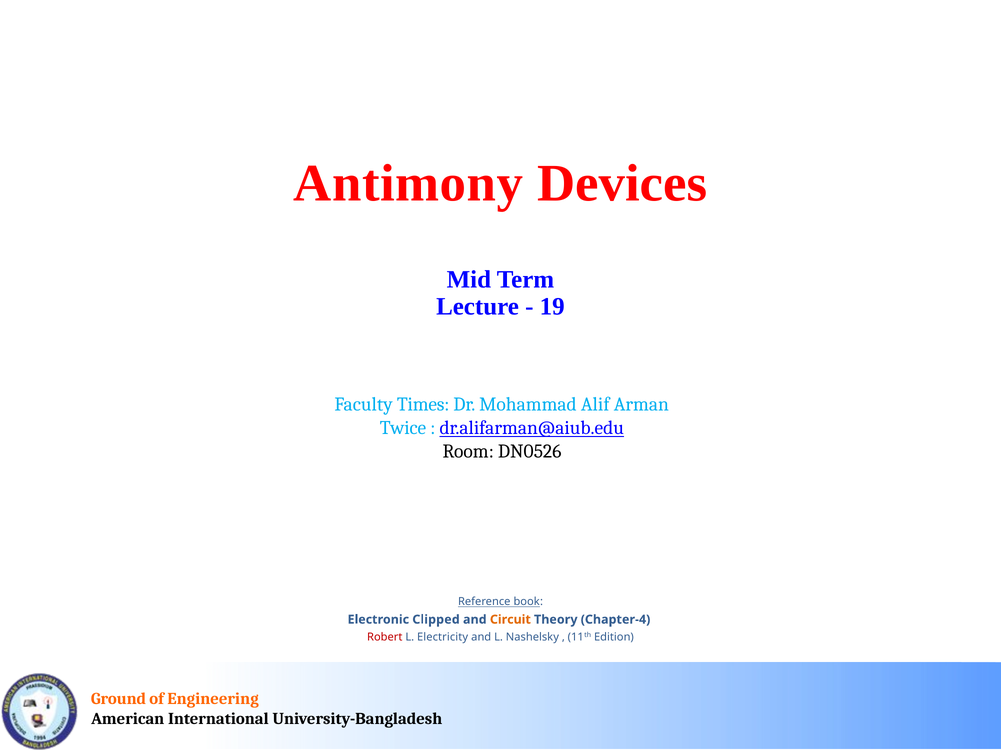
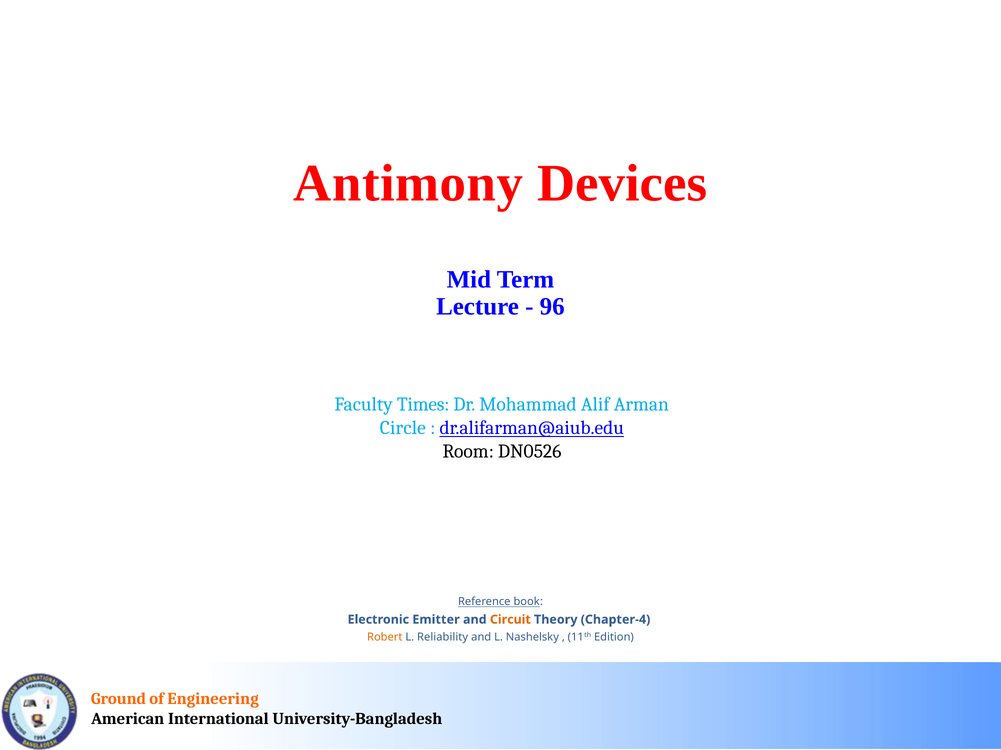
19: 19 -> 96 (552, 307)
Twice: Twice -> Circle (403, 428)
Clipped: Clipped -> Emitter (436, 620)
Robert colour: red -> orange (385, 638)
Electricity: Electricity -> Reliability (443, 638)
